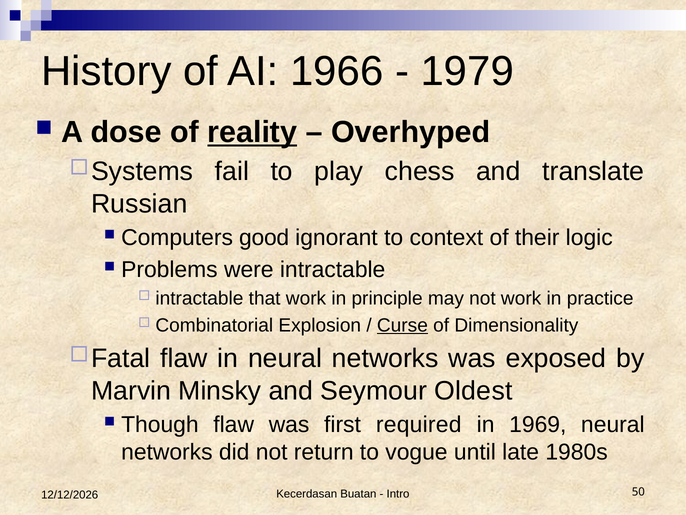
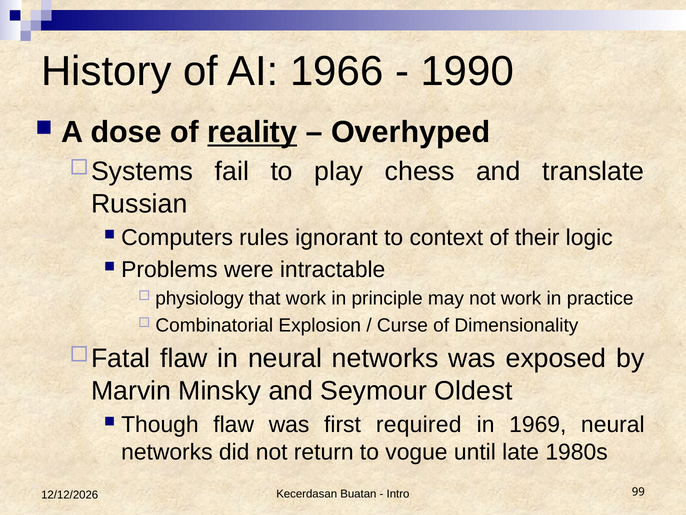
1979: 1979 -> 1990 (467, 72)
good: good -> rules (264, 238)
intractable: intractable -> physiology (200, 298)
Curse underline: present -> none (402, 325)
50: 50 -> 99 (638, 492)
